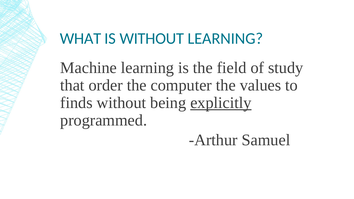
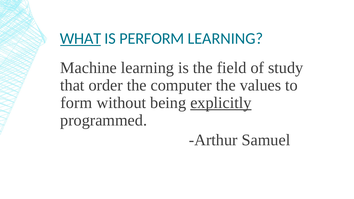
WHAT underline: none -> present (81, 39)
IS WITHOUT: WITHOUT -> PERFORM (152, 39)
finds: finds -> form (76, 103)
